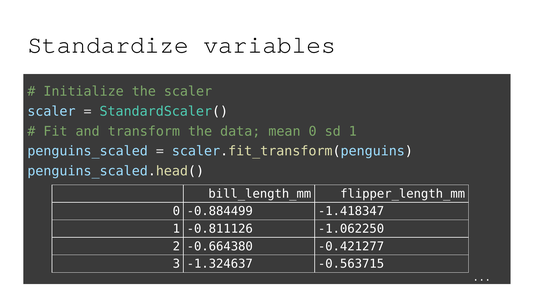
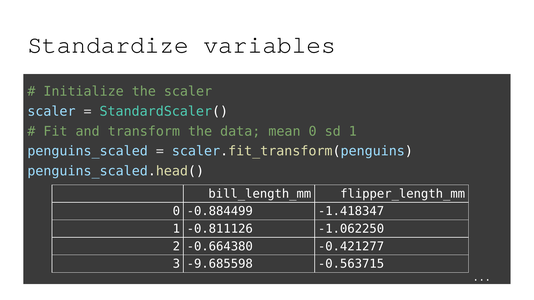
-1.324637: -1.324637 -> -9.685598 (220, 264)
